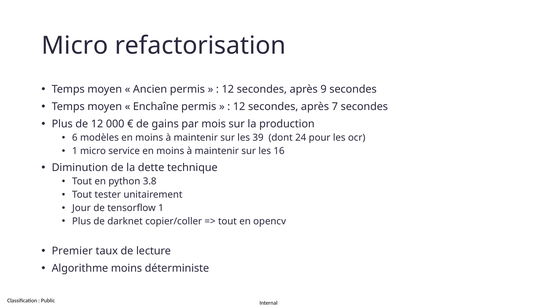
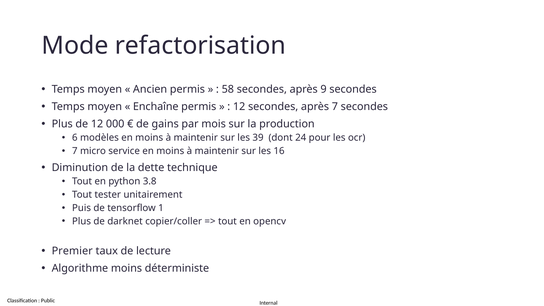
Micro: Micro -> Mode (75, 46)
12: 12 -> 58 (228, 89)
1: 1 -> 7 (75, 151)
Jour: Jour -> Puis (82, 208)
